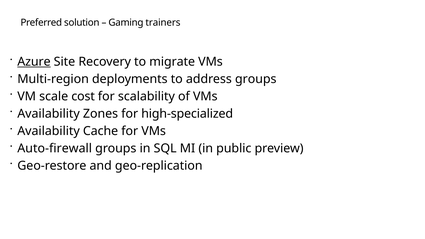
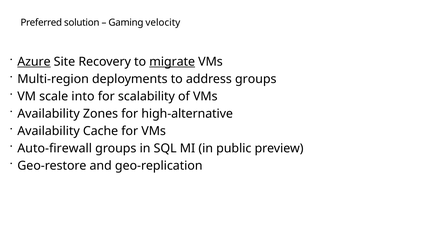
trainers: trainers -> velocity (163, 22)
migrate underline: none -> present (172, 62)
cost: cost -> into (83, 96)
high-specialized: high-specialized -> high-alternative (187, 114)
